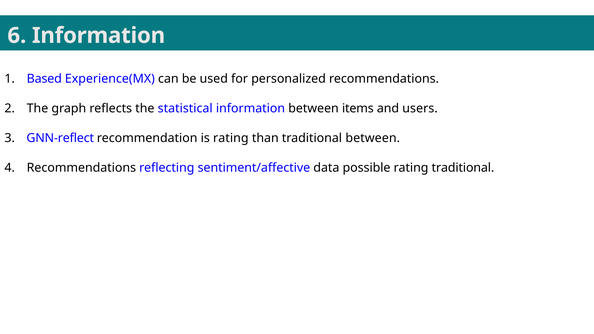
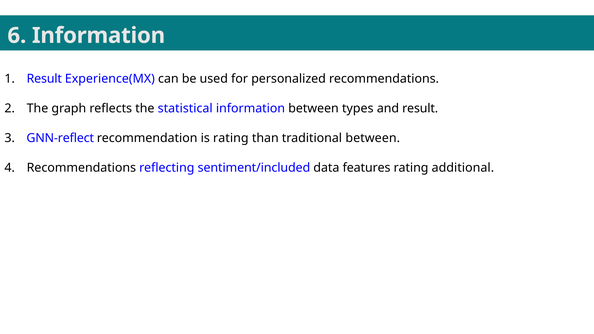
Based: Based -> Result (44, 79)
items: items -> types (358, 108)
and users: users -> result (420, 108)
sentiment/affective: sentiment/affective -> sentiment/included (254, 168)
possible: possible -> features (367, 168)
rating traditional: traditional -> additional (463, 168)
